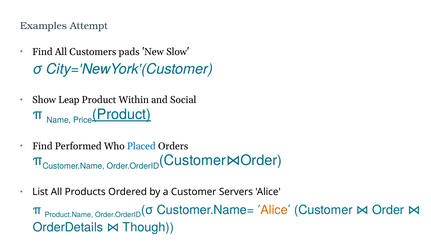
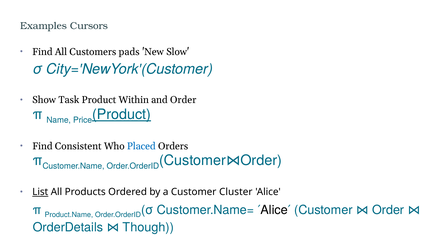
Attempt: Attempt -> Cursors (89, 26)
Leap: Leap -> Task (69, 100)
and Social: Social -> Order (183, 100)
Performed: Performed -> Consistent (78, 146)
List underline: none -> present (40, 192)
Servers: Servers -> Cluster (236, 192)
Alice colour: orange -> black (274, 210)
